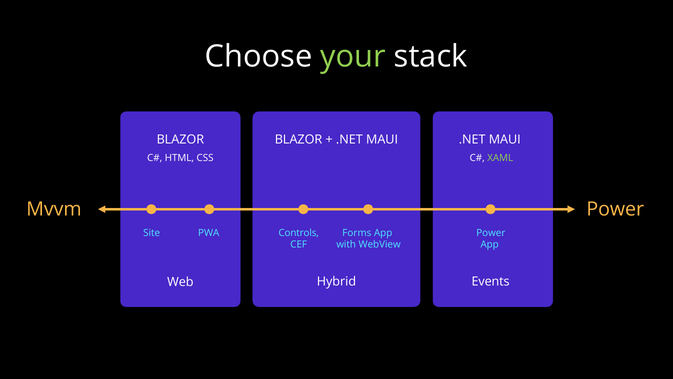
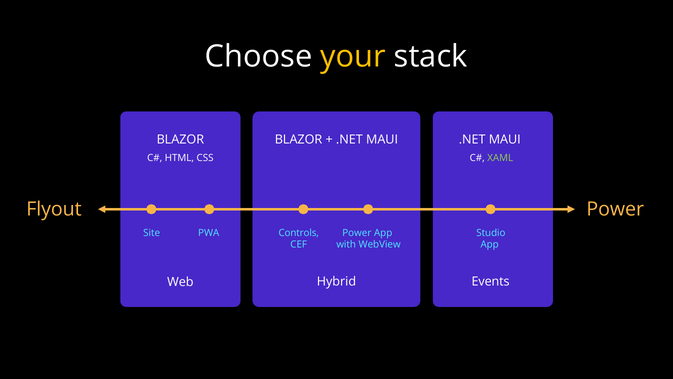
your colour: light green -> yellow (353, 57)
Mvvm: Mvvm -> Flyout (54, 209)
Forms: Forms -> Power (357, 233)
Power: Power -> Studio (491, 233)
